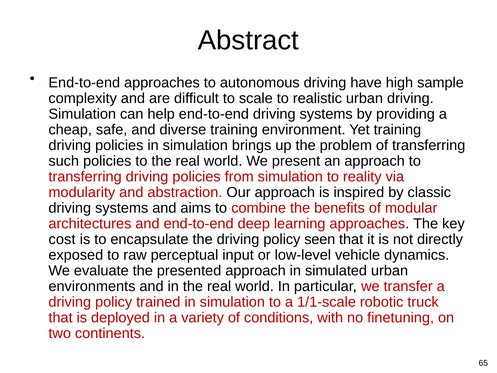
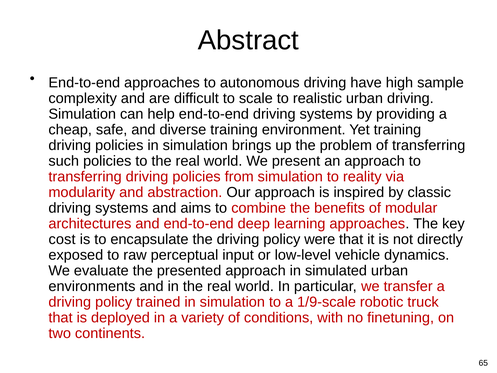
seen: seen -> were (320, 239)
1/1-scale: 1/1-scale -> 1/9-scale (326, 302)
